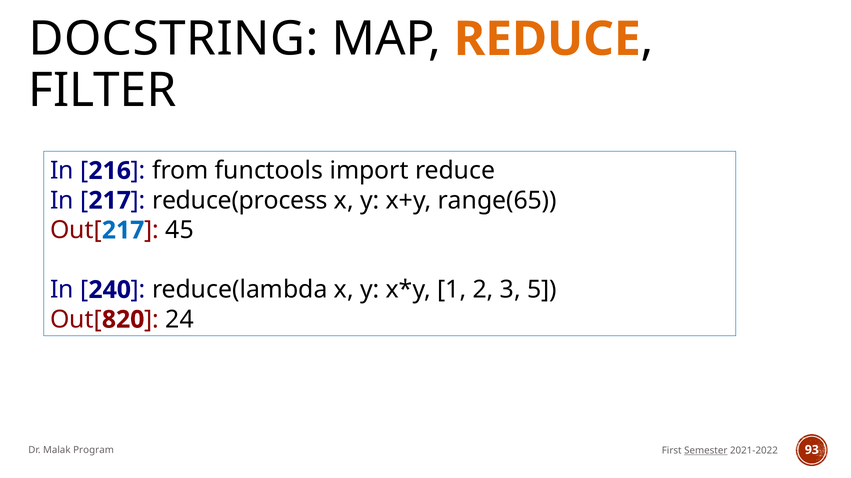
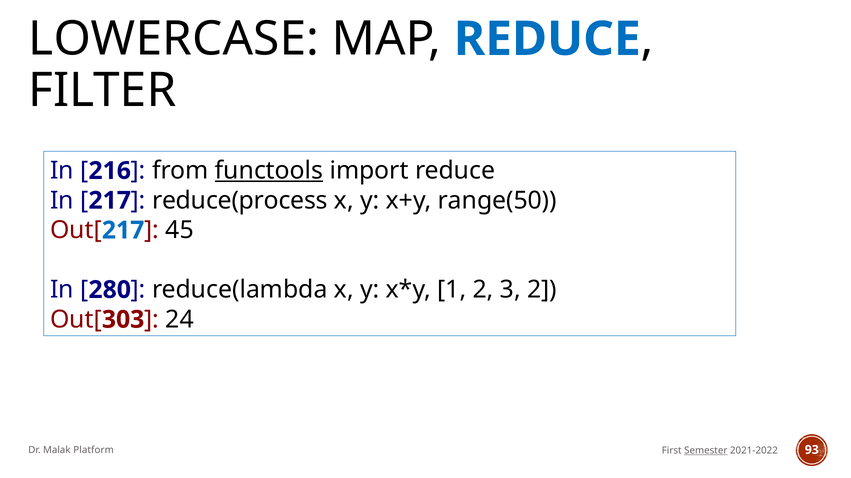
DOCSTRING: DOCSTRING -> LOWERCASE (174, 39)
REDUCE colour: orange -> blue (547, 39)
functools underline: none -> present (269, 171)
range(65: range(65 -> range(50 (497, 201)
240: 240 -> 280 (110, 290)
3 5: 5 -> 2 (542, 290)
820: 820 -> 303 (123, 320)
Program: Program -> Platform (94, 450)
